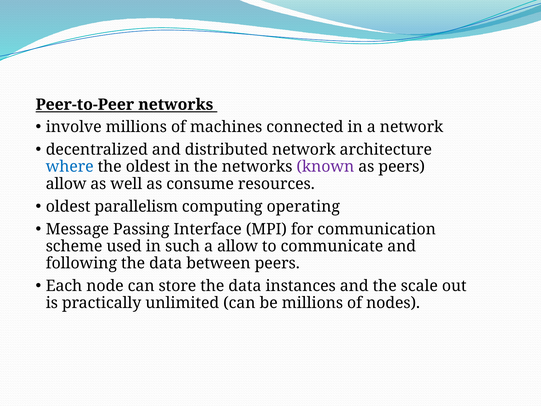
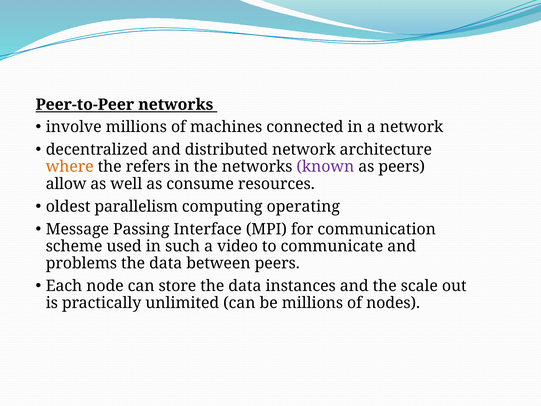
where colour: blue -> orange (70, 167)
the oldest: oldest -> refers (148, 167)
a allow: allow -> video (238, 246)
following: following -> problems (81, 263)
